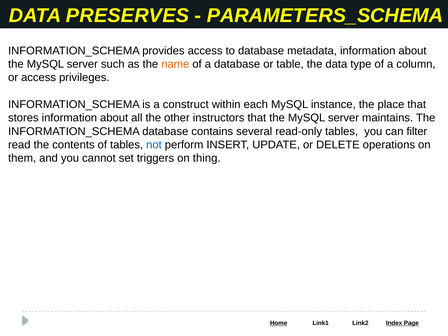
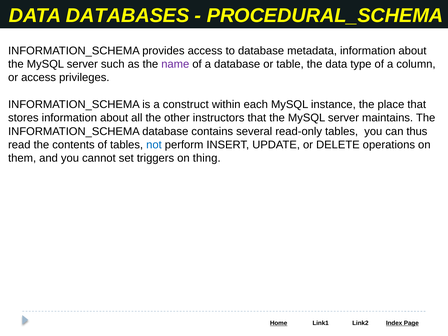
PRESERVES: PRESERVES -> DATABASES (128, 16)
PARAMETERS_SCHEMA: PARAMETERS_SCHEMA -> PROCEDURAL_SCHEMA (325, 16)
name colour: orange -> purple (175, 64)
filter: filter -> thus (417, 131)
